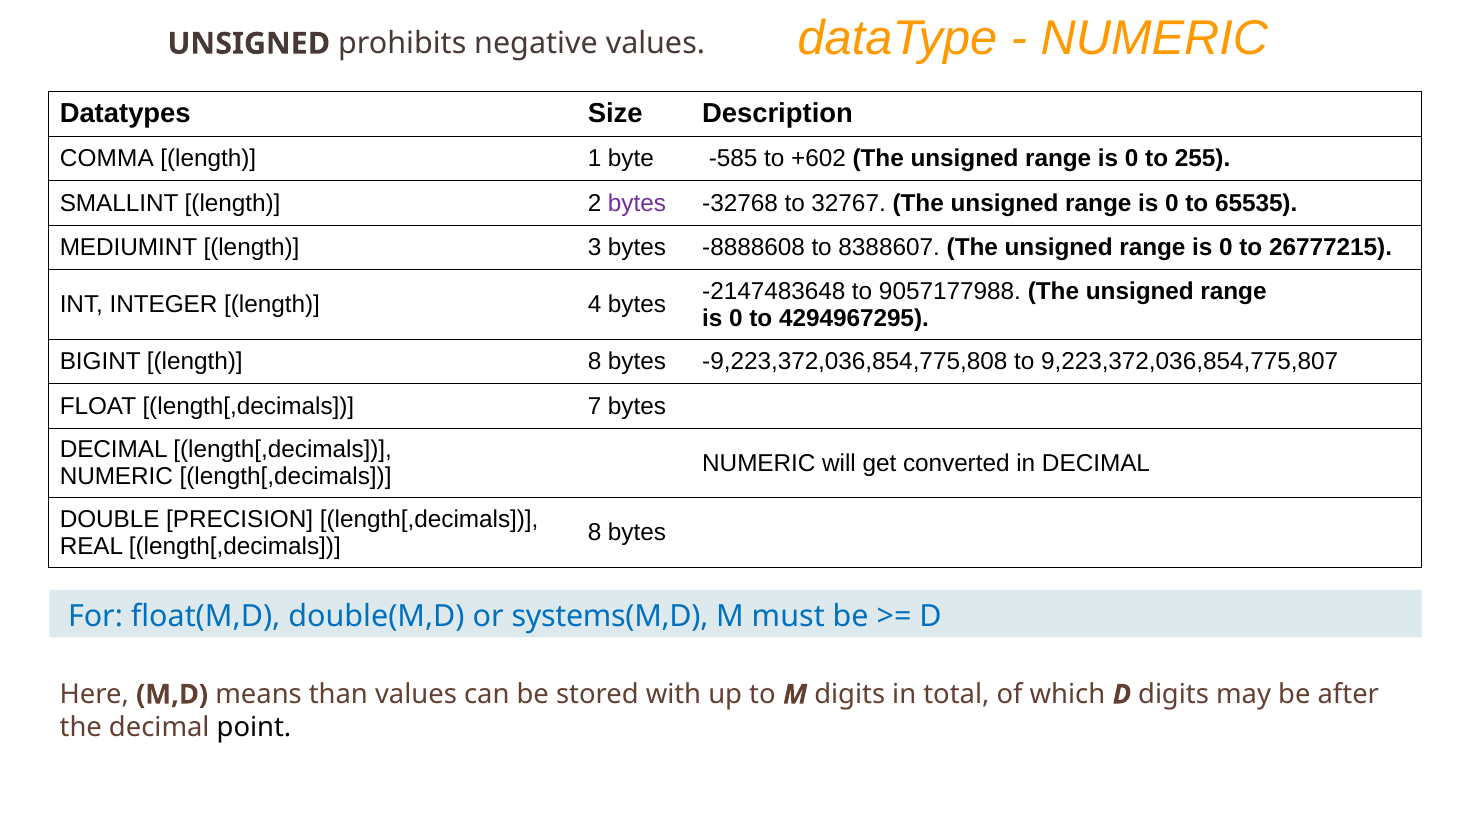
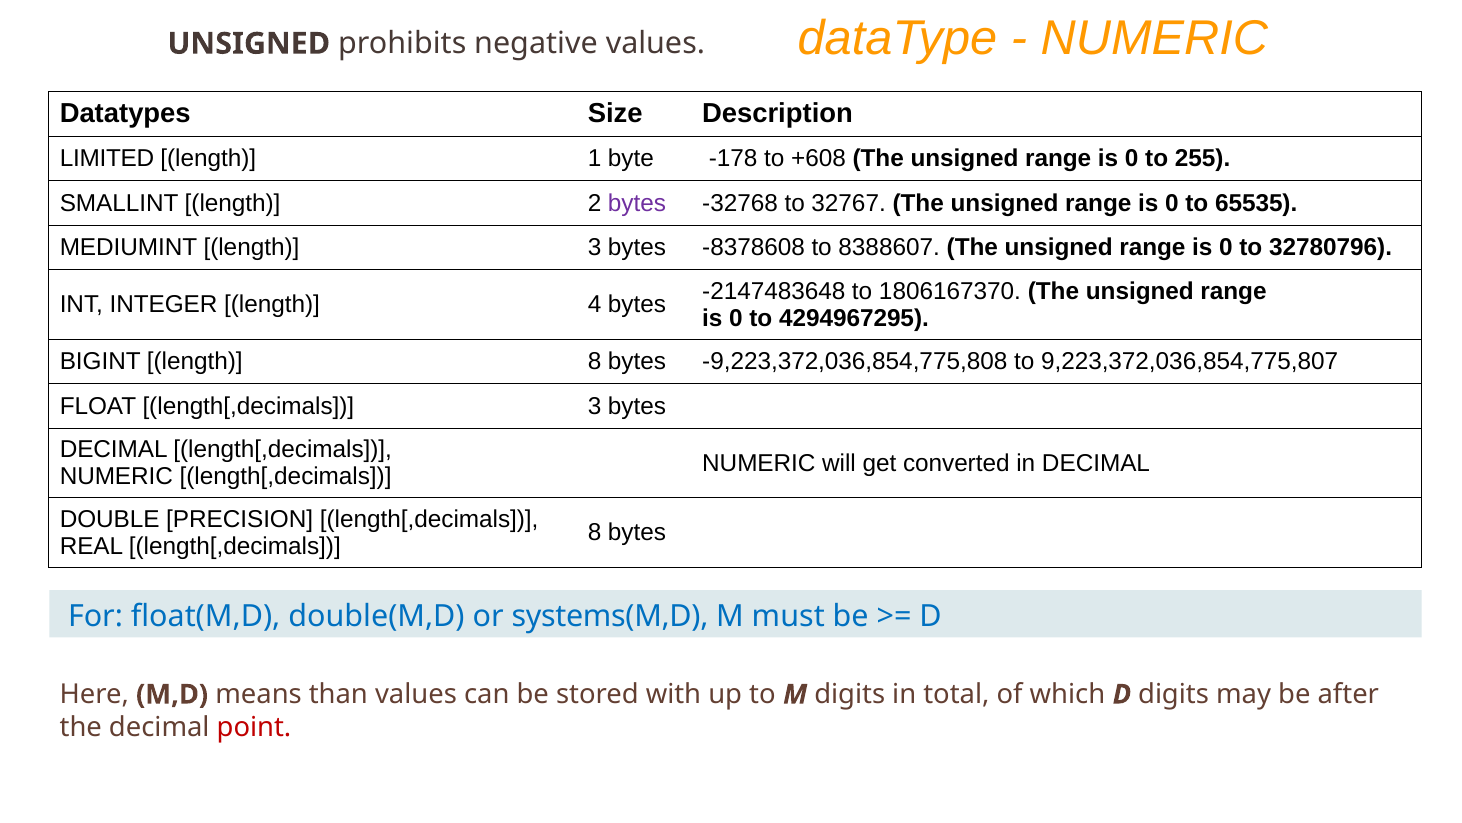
COMMA: COMMA -> LIMITED (107, 159)
-585: -585 -> -178 (733, 159)
+602: +602 -> +608 (818, 159)
-8888608: -8888608 -> -8378608 (754, 248)
26777215: 26777215 -> 32780796 (1331, 248)
9057177988: 9057177988 -> 1806167370 (950, 291)
length[,decimals 7: 7 -> 3 (595, 406)
point colour: black -> red (254, 727)
